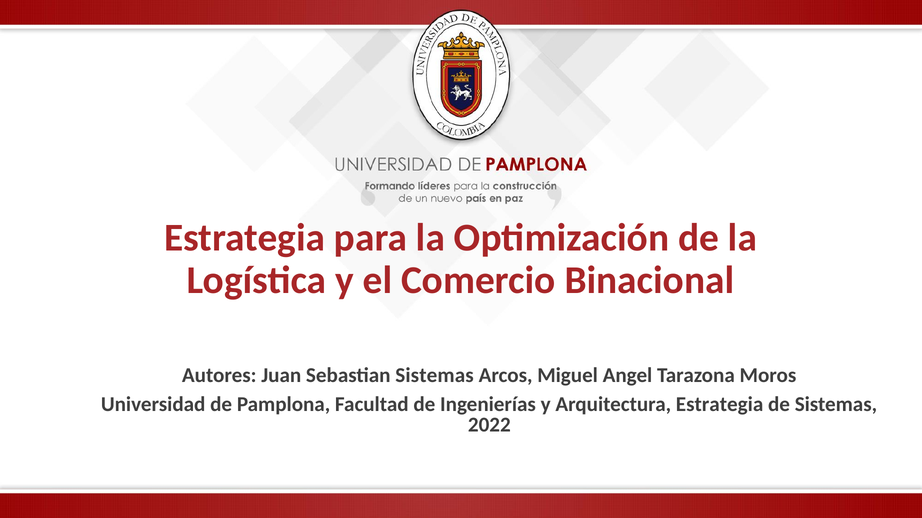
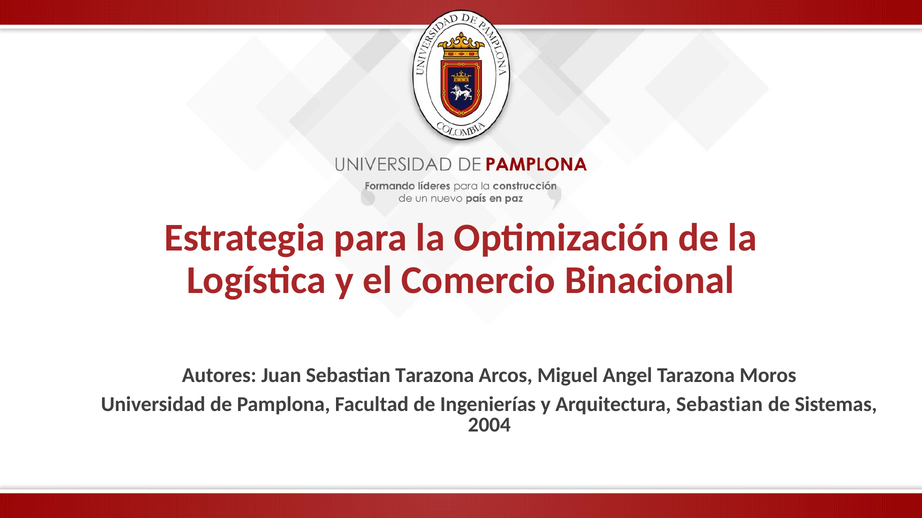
Sebastian Sistemas: Sistemas -> Tarazona (435, 376)
Arquitectura Estrategia: Estrategia -> Sebastian (719, 405)
2022: 2022 -> 2004 (489, 425)
